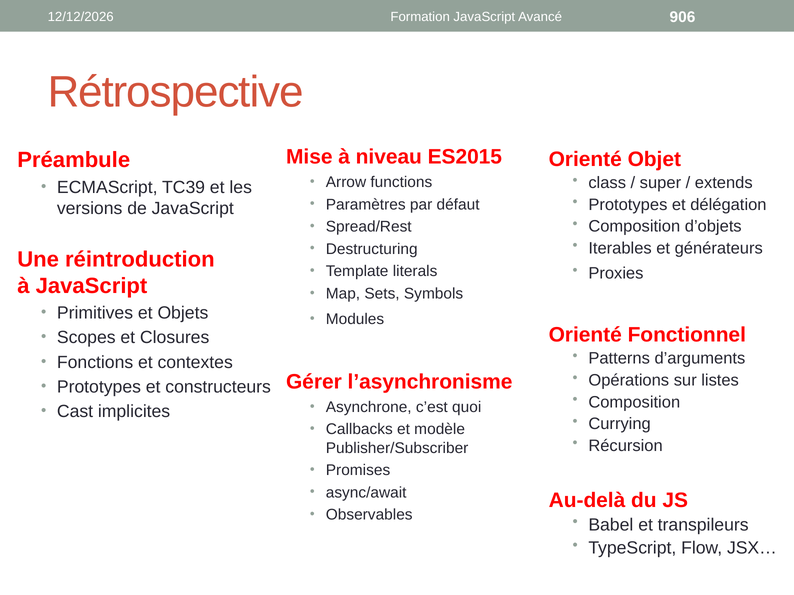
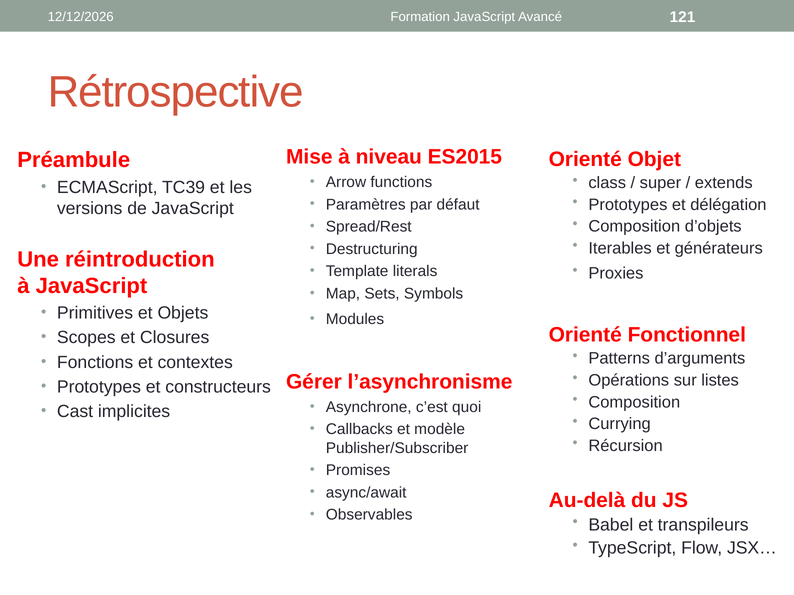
906: 906 -> 121 (682, 17)
